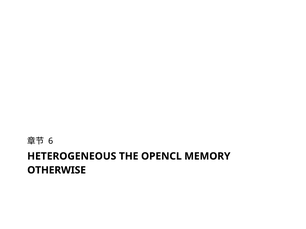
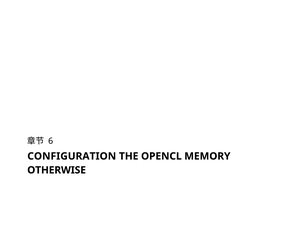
HETEROGENEOUS: HETEROGENEOUS -> CONFIGURATION (72, 157)
